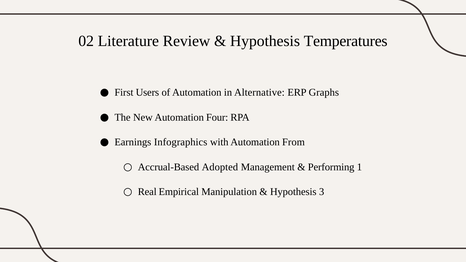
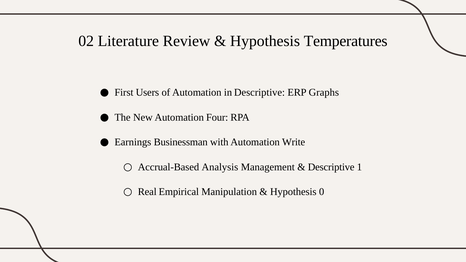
in Alternative: Alternative -> Descriptive (259, 93)
Infographics: Infographics -> Businessman (181, 142)
From: From -> Write (294, 142)
Adopted: Adopted -> Analysis (220, 167)
Performing: Performing -> Descriptive (331, 167)
3: 3 -> 0 (322, 192)
